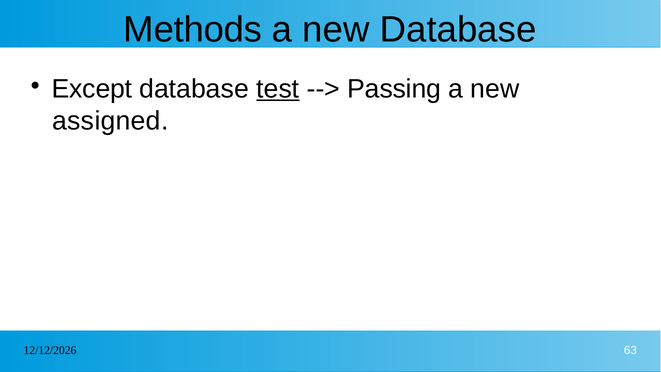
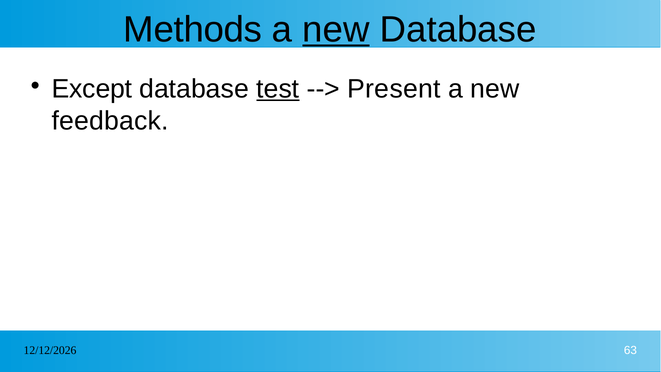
new underline: none -> present (336, 30)
Passing: Passing -> Present (394, 89)
assigned: assigned -> feedback (110, 121)
